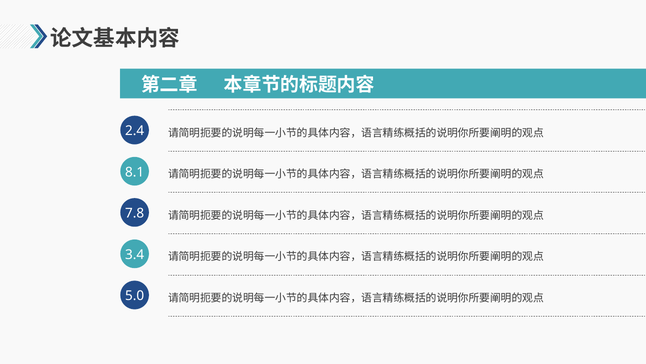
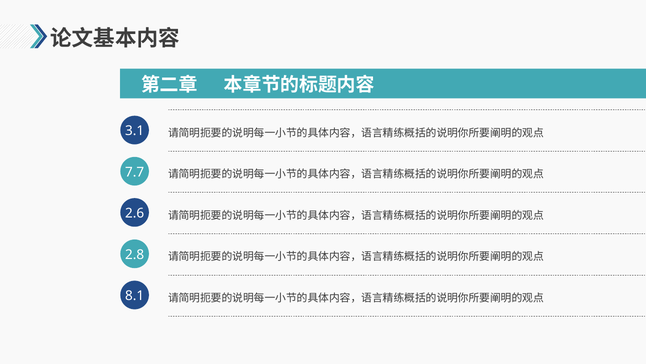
2.4: 2.4 -> 3.1 (135, 131)
8.1: 8.1 -> 7.7 (135, 172)
7.8: 7.8 -> 2.6 (135, 213)
3.4: 3.4 -> 2.8 (135, 254)
5.0: 5.0 -> 8.1 (135, 295)
